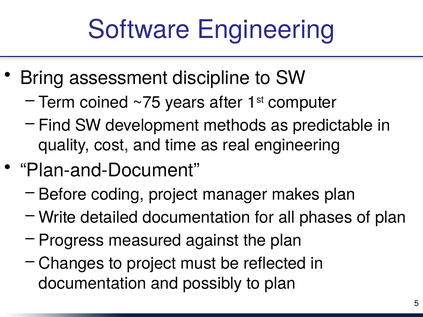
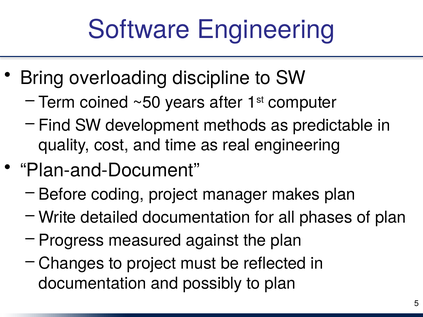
assessment: assessment -> overloading (118, 78)
~75: ~75 -> ~50 (147, 102)
